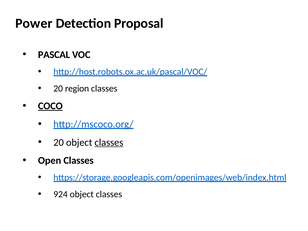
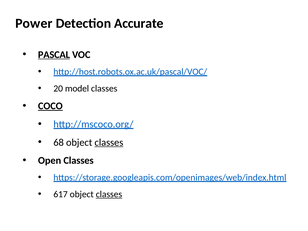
Proposal: Proposal -> Accurate (139, 23)
PASCAL underline: none -> present (54, 55)
region: region -> model (77, 88)
20: 20 -> 68 (59, 142)
924: 924 -> 617 (61, 194)
classes underline: none -> present (109, 194)
